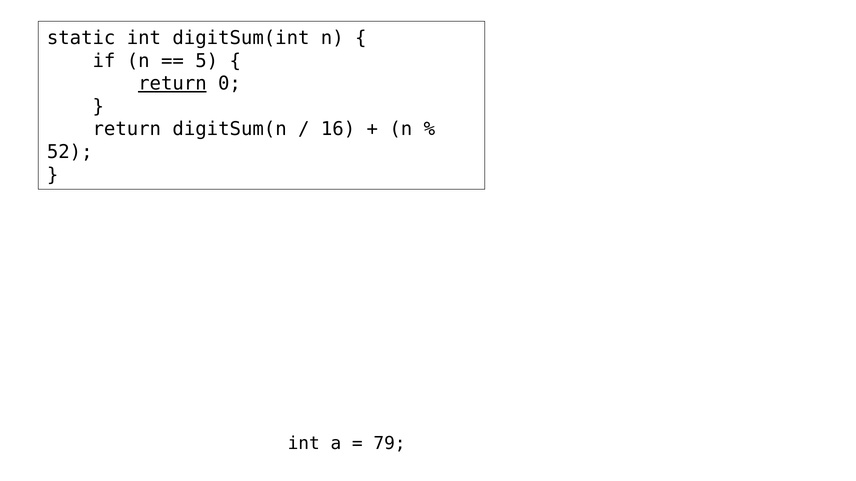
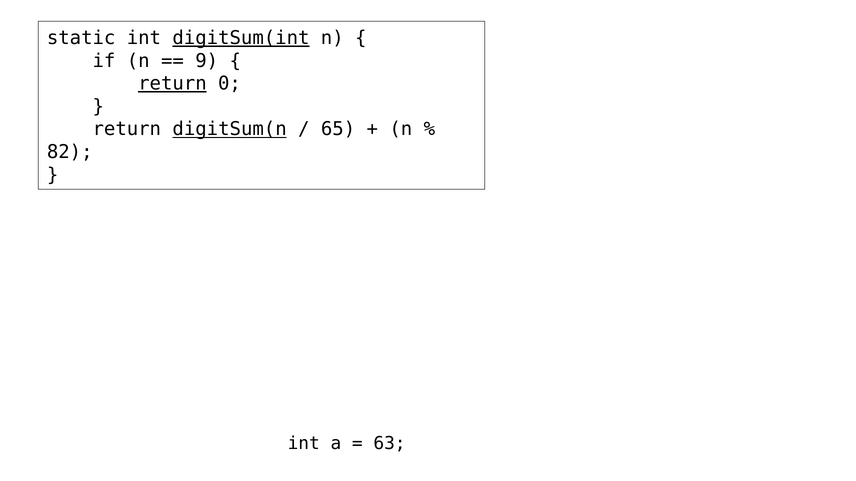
digitSum(int underline: none -> present (241, 38)
5: 5 -> 9 (207, 61)
digitSum(n underline: none -> present (230, 129)
16: 16 -> 65 (338, 129)
52: 52 -> 82 (70, 152)
79: 79 -> 63 (390, 444)
